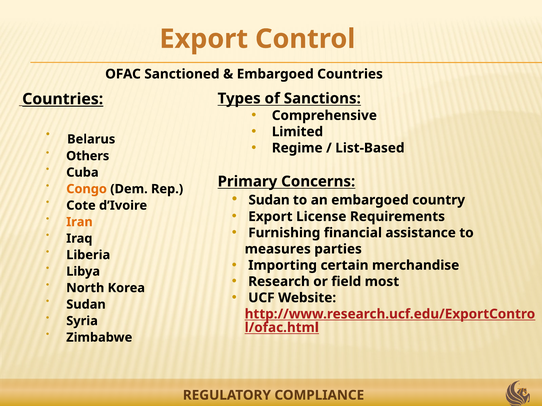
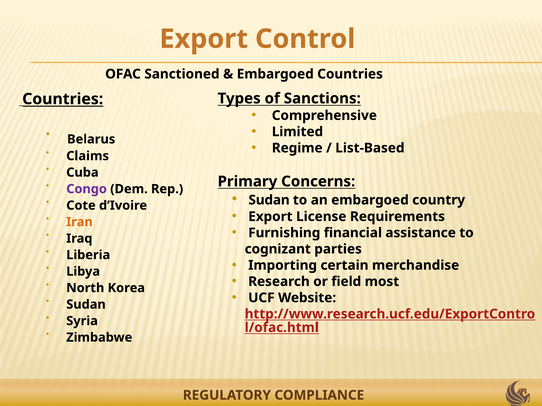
Others: Others -> Claims (88, 156)
Congo colour: orange -> purple (87, 189)
measures: measures -> cognizant (278, 249)
